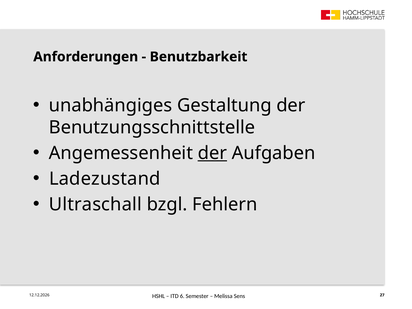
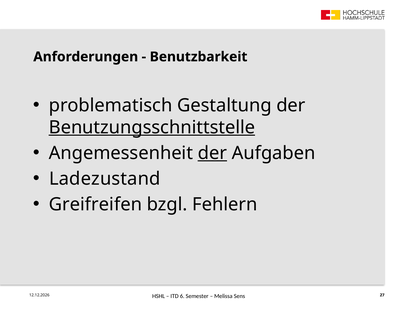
unabhängiges: unabhängiges -> problematisch (111, 105)
Benutzungsschnittstelle underline: none -> present (152, 127)
Ultraschall: Ultraschall -> Greifreifen (95, 204)
